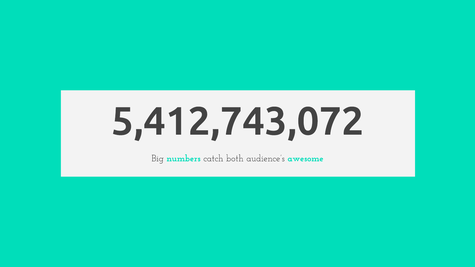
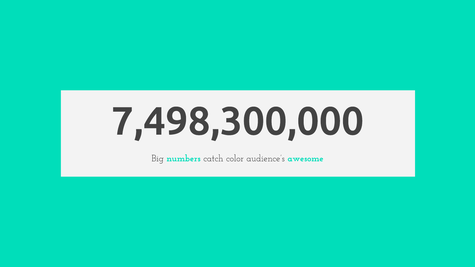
5,412,743,072: 5,412,743,072 -> 7,498,300,000 (238, 122)
both: both -> color (235, 158)
